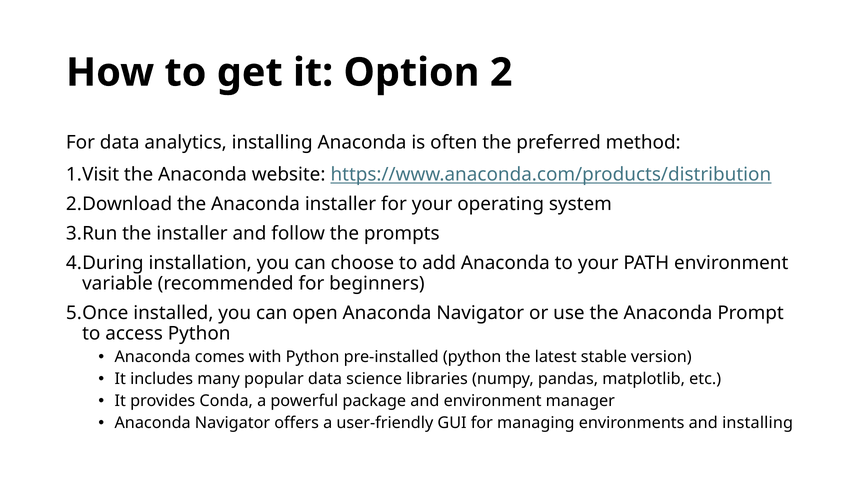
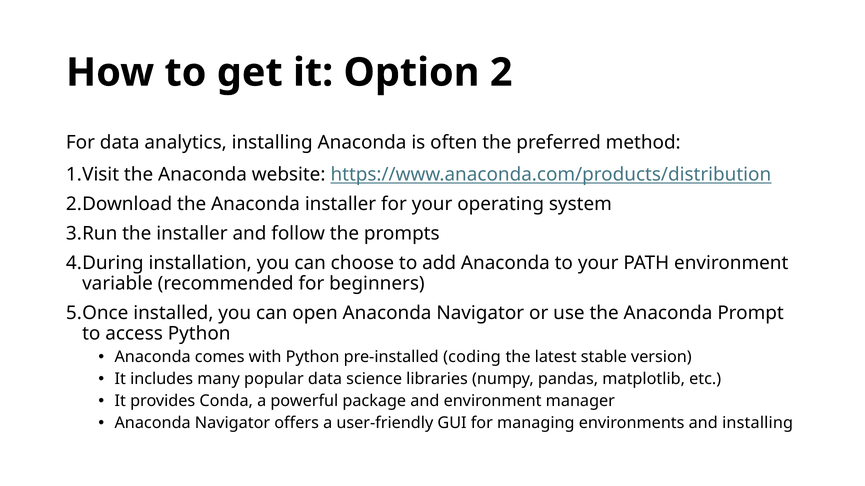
pre-installed python: python -> coding (472, 357)
